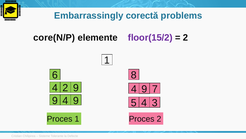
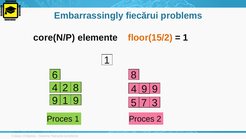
corectă: corectă -> fiecărui (142, 16)
floor(15/2 colour: purple -> orange (150, 37)
2: 2 -> 1 (186, 37)
2 9: 9 -> 8 (76, 88)
9 7: 7 -> 9 (155, 89)
4: 4 -> 1 (65, 100)
5 4: 4 -> 7 (144, 102)
